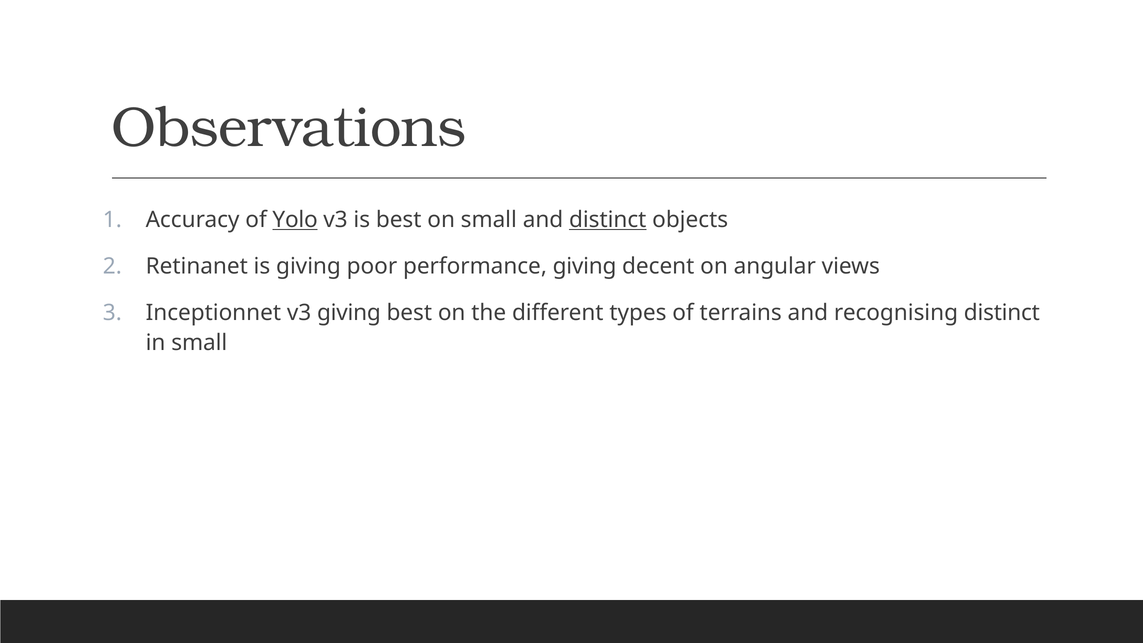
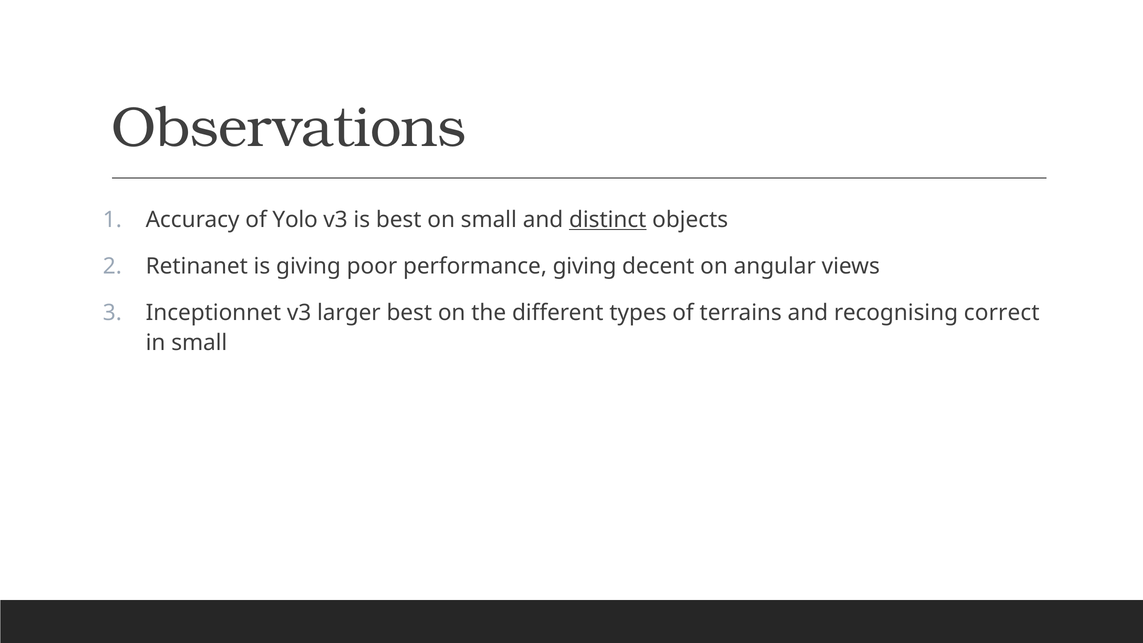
Yolo underline: present -> none (295, 220)
v3 giving: giving -> larger (349, 313)
recognising distinct: distinct -> correct (1002, 313)
